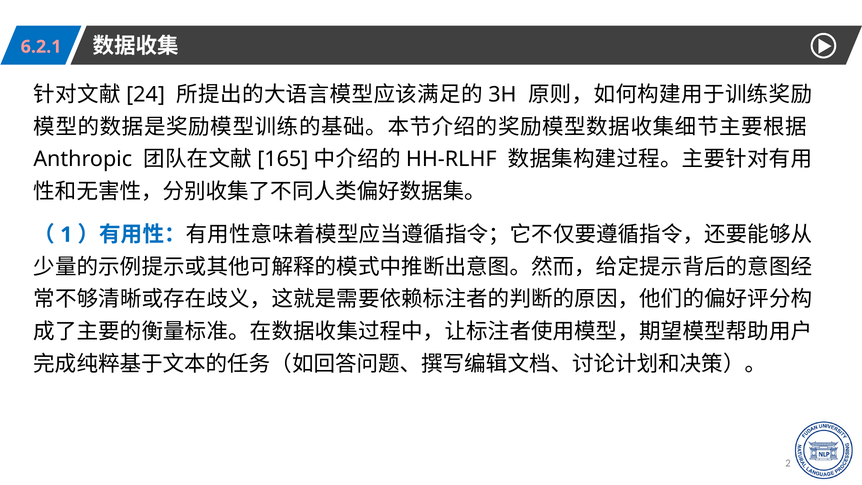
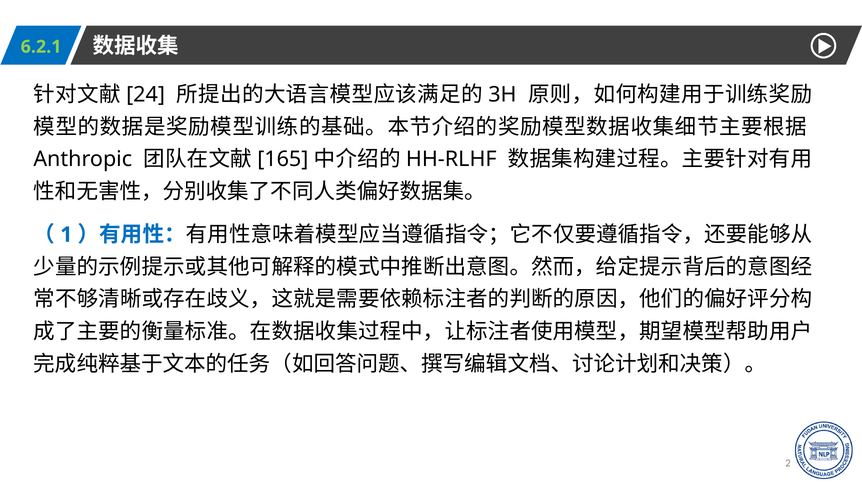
6.2.1 colour: pink -> light green (41, 47)
